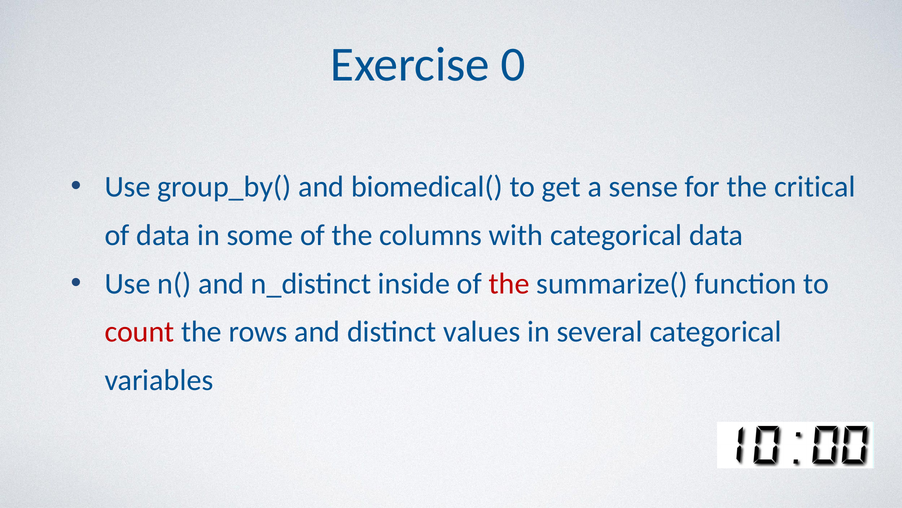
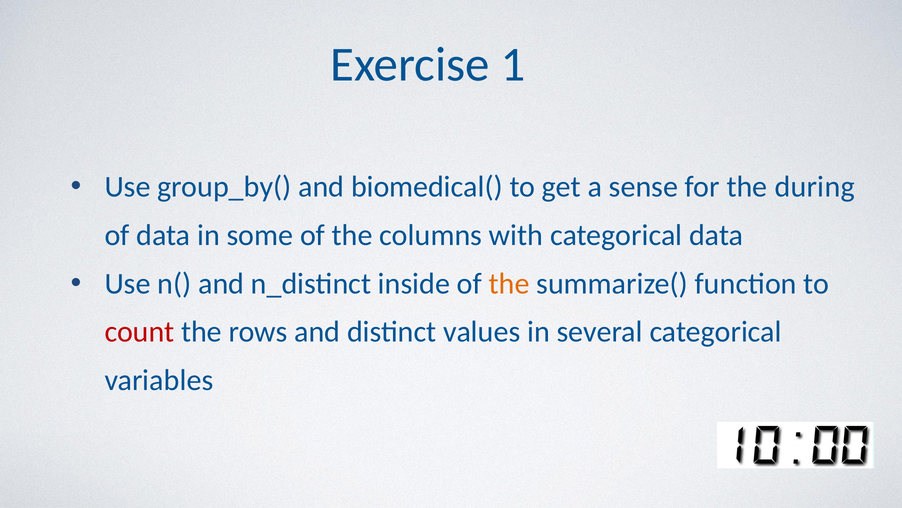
0: 0 -> 1 (513, 65)
critical: critical -> during (815, 187)
the colour: red -> orange (509, 283)
